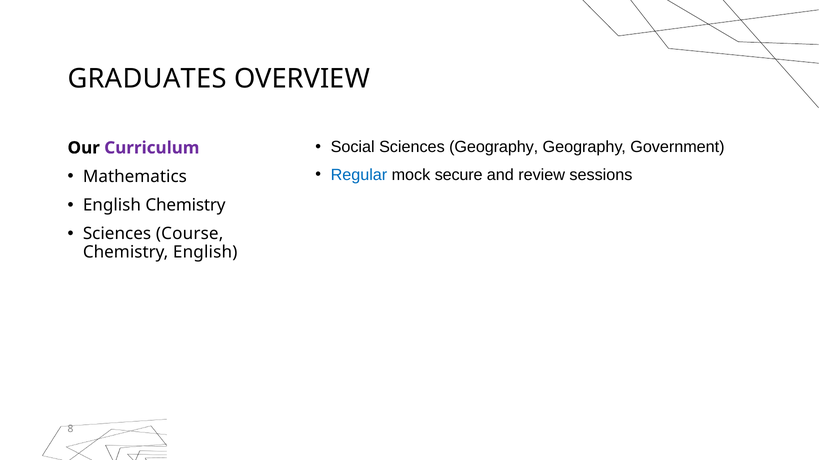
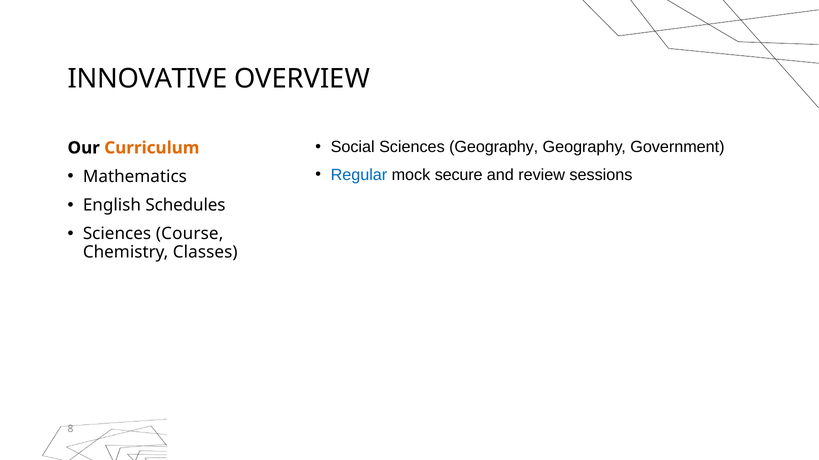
GRADUATES: GRADUATES -> INNOVATIVE (147, 79)
Curriculum colour: purple -> orange (152, 148)
English Chemistry: Chemistry -> Schedules (186, 205)
Chemistry English: English -> Classes (205, 253)
